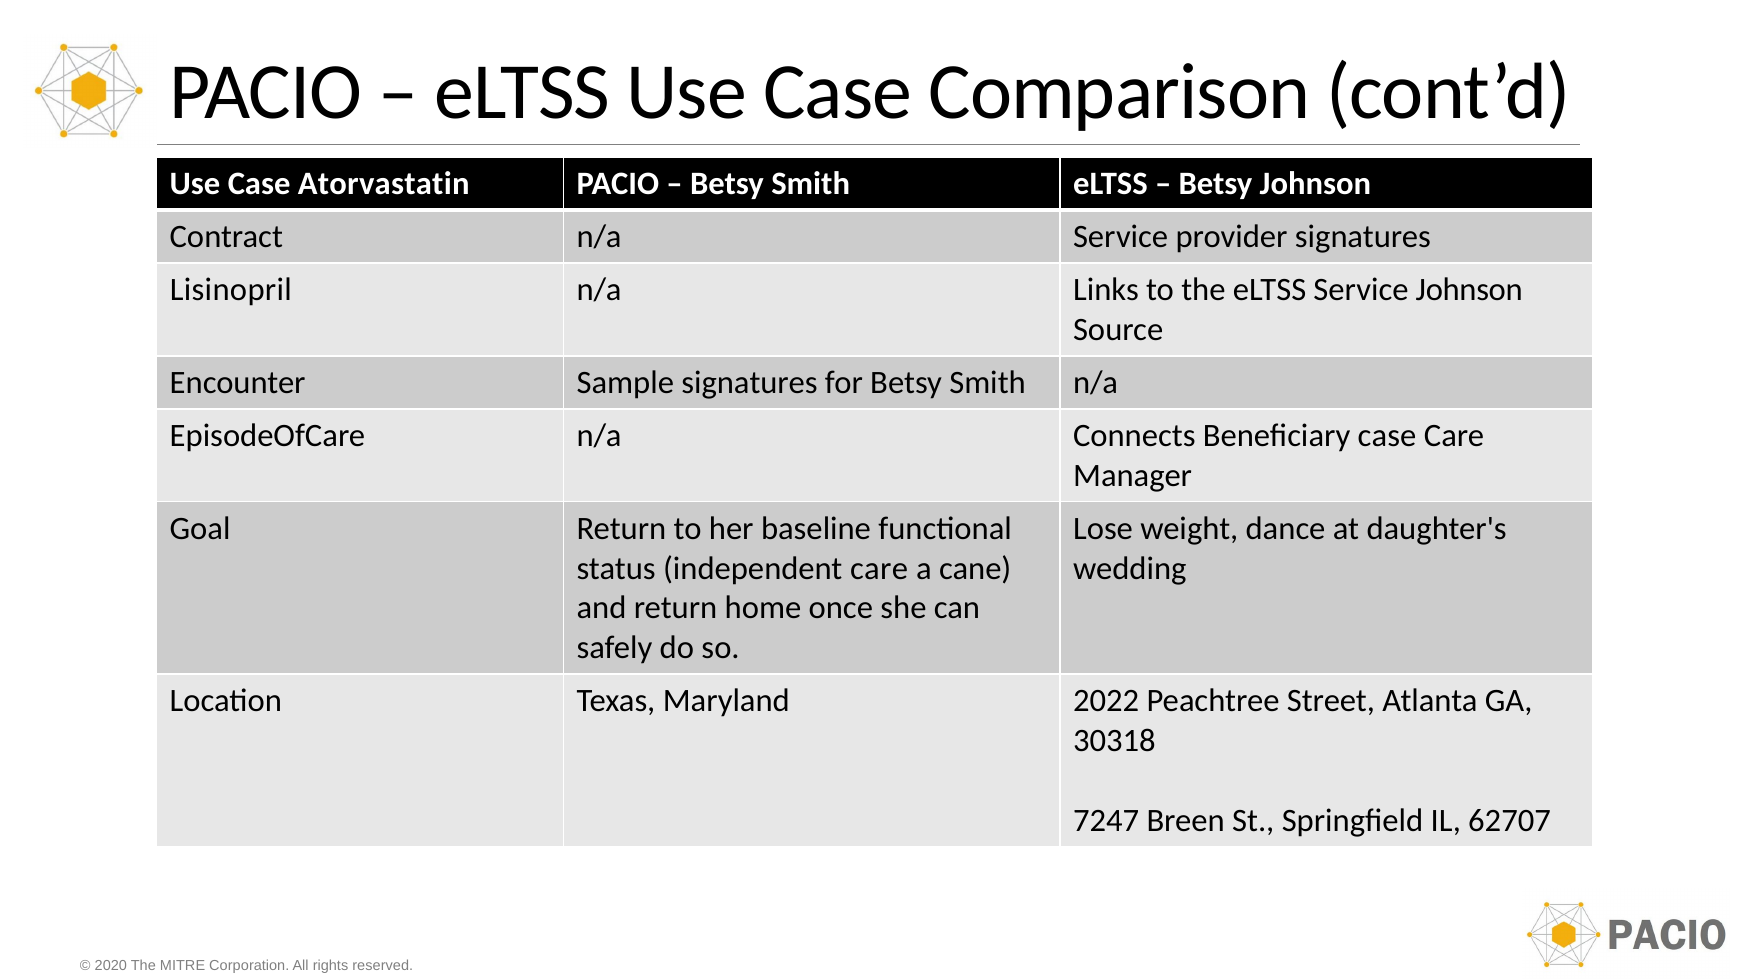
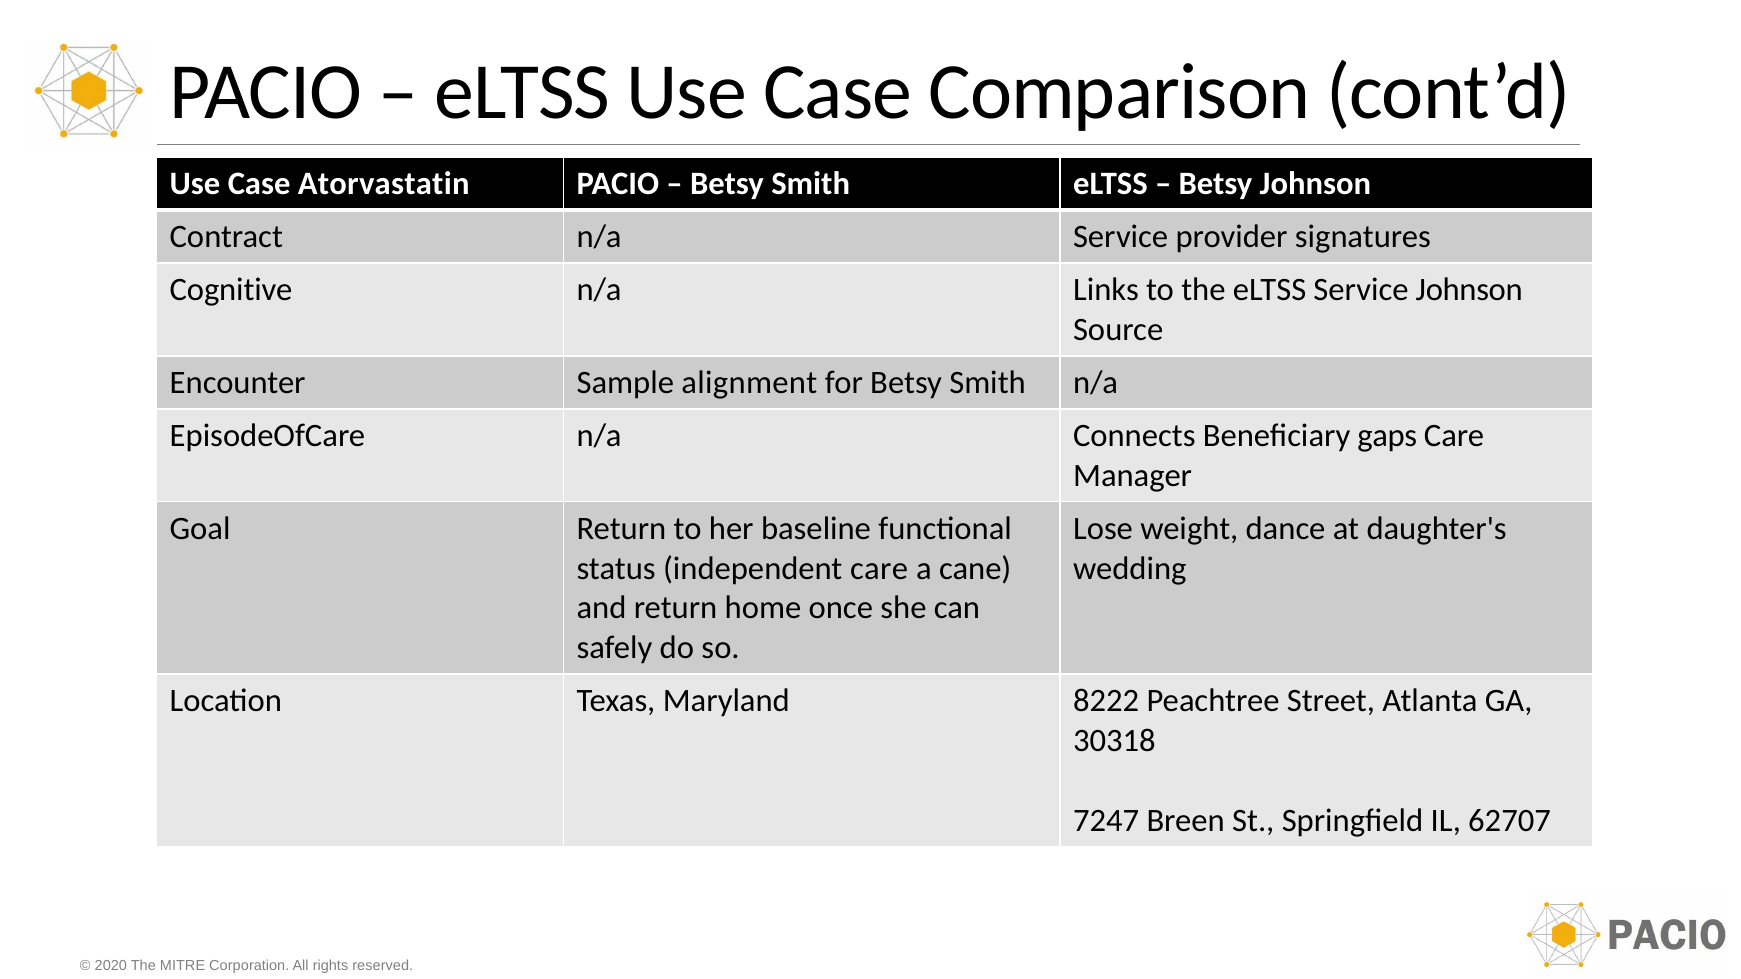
Lisinopril: Lisinopril -> Cognitive (231, 290)
Sample signatures: signatures -> alignment (749, 383)
Beneficiary case: case -> gaps (1387, 436)
2022: 2022 -> 8222 (1106, 701)
